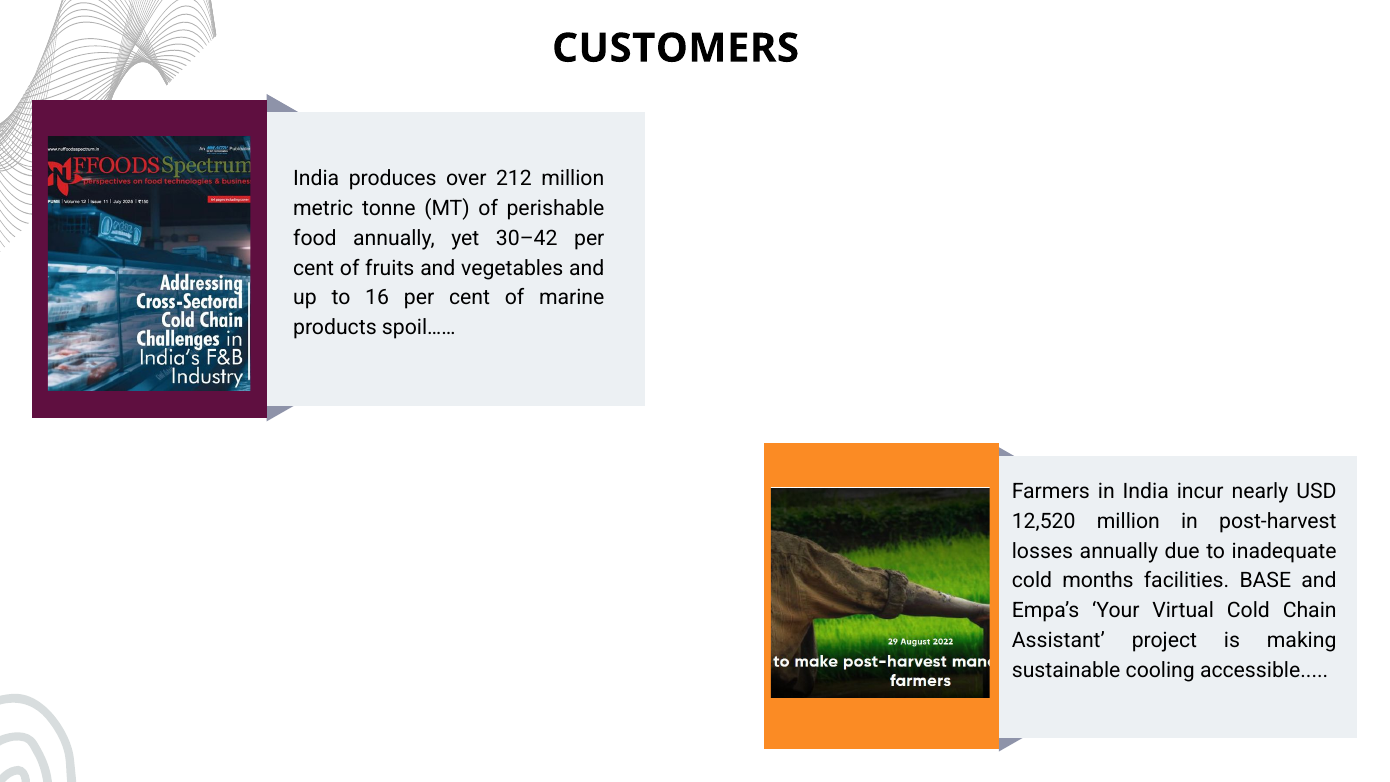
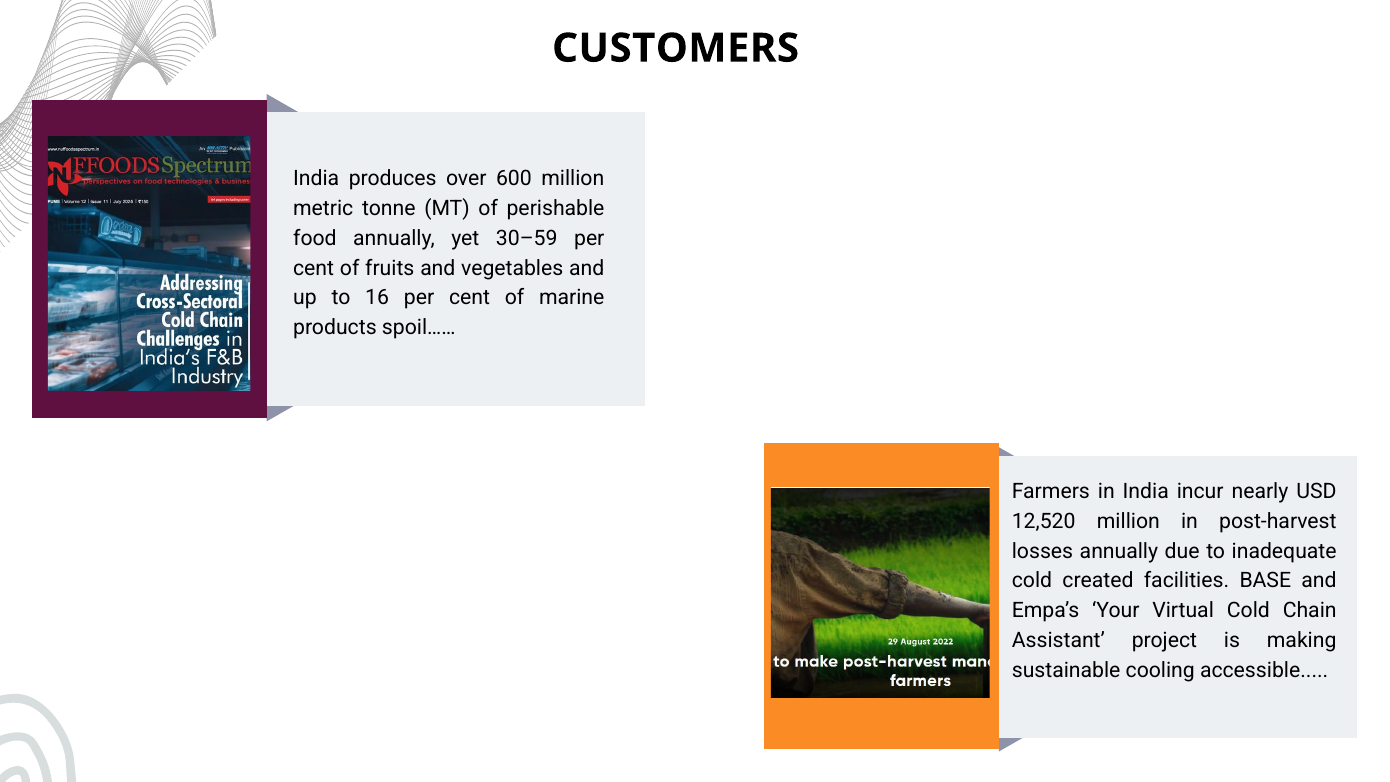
212: 212 -> 600 (514, 179)
30–42: 30–42 -> 30–59 (527, 238)
months: months -> created (1098, 581)
